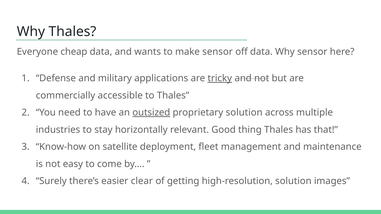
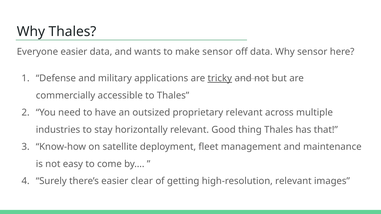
Everyone cheap: cheap -> easier (74, 52)
outsized underline: present -> none (151, 113)
proprietary solution: solution -> relevant (244, 113)
high-resolution solution: solution -> relevant (293, 181)
